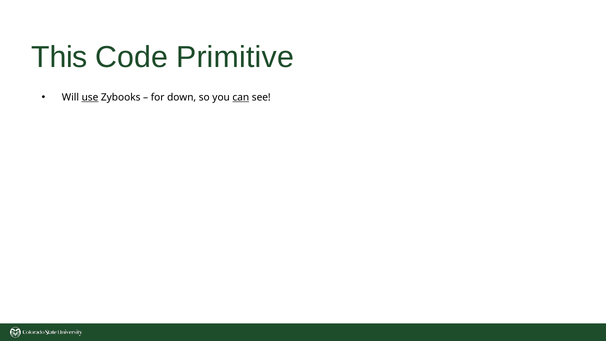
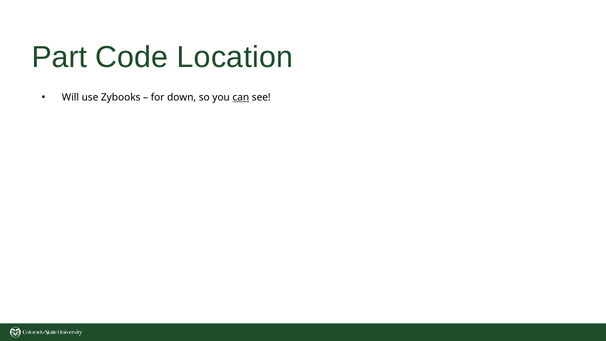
This: This -> Part (59, 57)
Primitive: Primitive -> Location (235, 57)
use underline: present -> none (90, 97)
